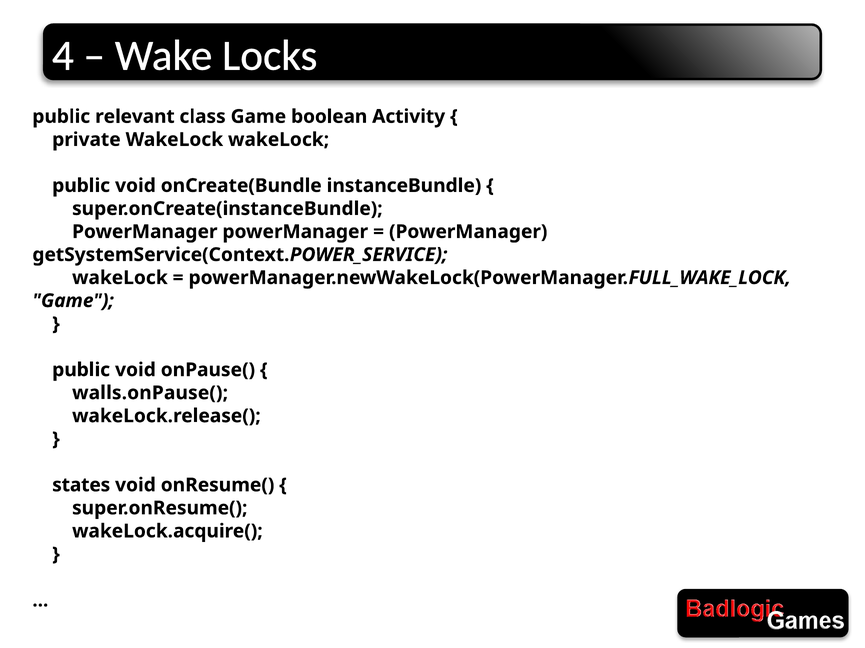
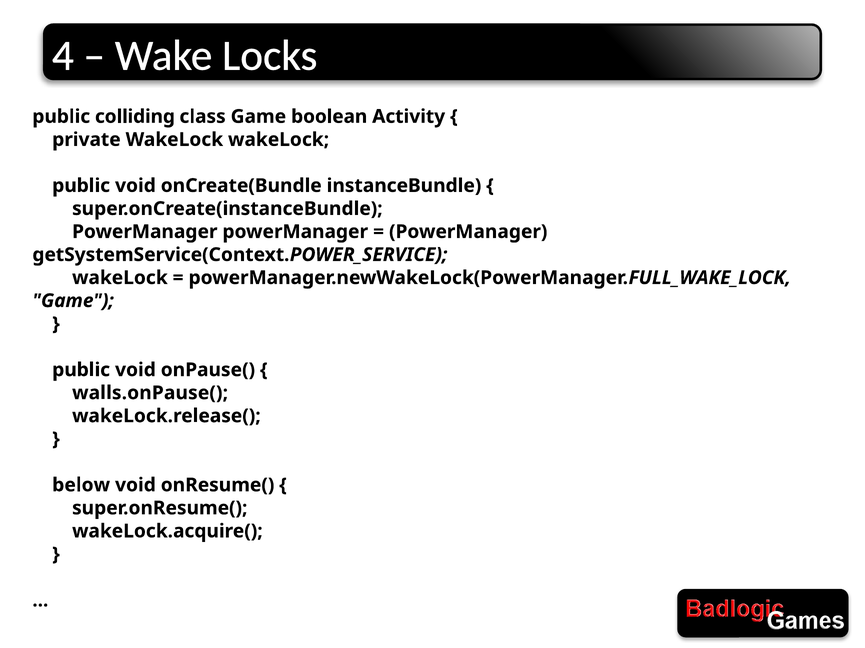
relevant: relevant -> colliding (135, 117)
states: states -> below (81, 486)
